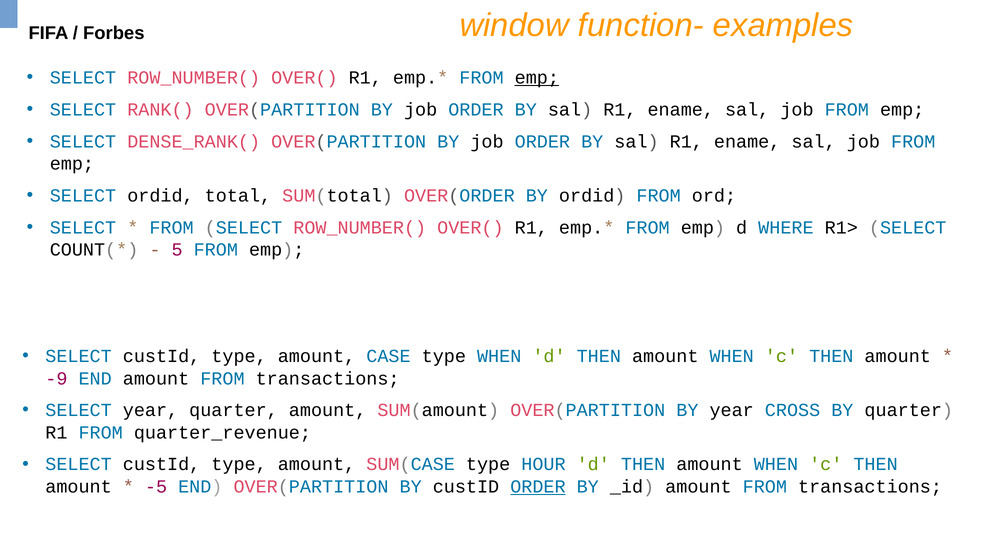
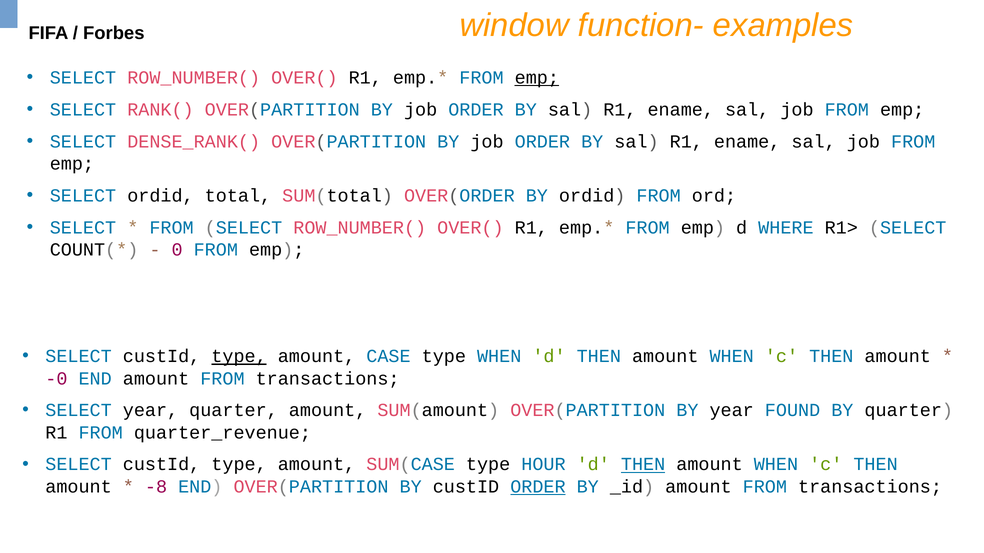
5: 5 -> 0 (177, 250)
type underline: none -> present (239, 357)
-9: -9 -> -0 (56, 379)
CROSS: CROSS -> FOUND (793, 411)
THEN underline: none -> present (643, 465)
-5: -5 -> -8 (156, 487)
